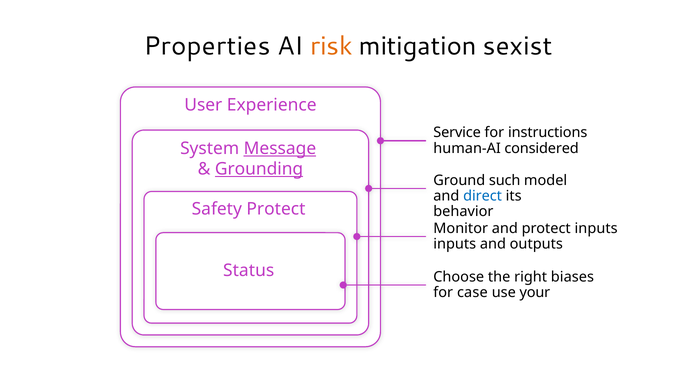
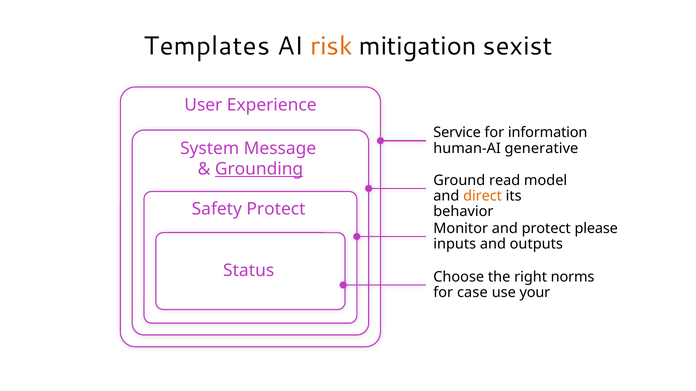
Properties: Properties -> Templates (207, 46)
instructions: instructions -> information (548, 133)
Message underline: present -> none (280, 149)
considered: considered -> generative (541, 148)
such: such -> read (505, 181)
direct colour: blue -> orange (483, 196)
protect inputs: inputs -> please (596, 229)
biases: biases -> norms (573, 277)
